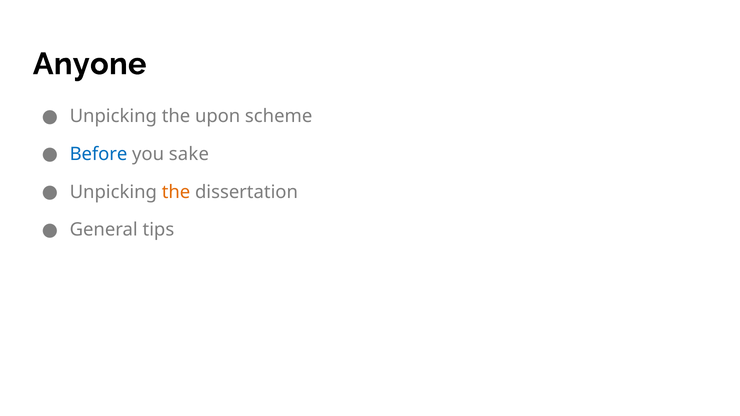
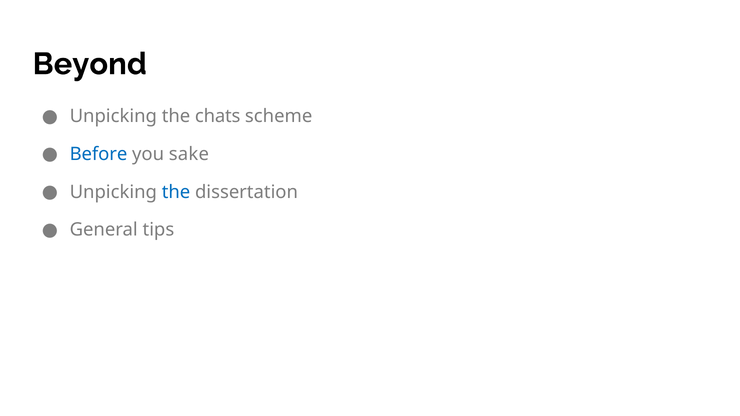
Anyone: Anyone -> Beyond (90, 64)
upon: upon -> chats (218, 116)
the colour: orange -> blue (176, 192)
